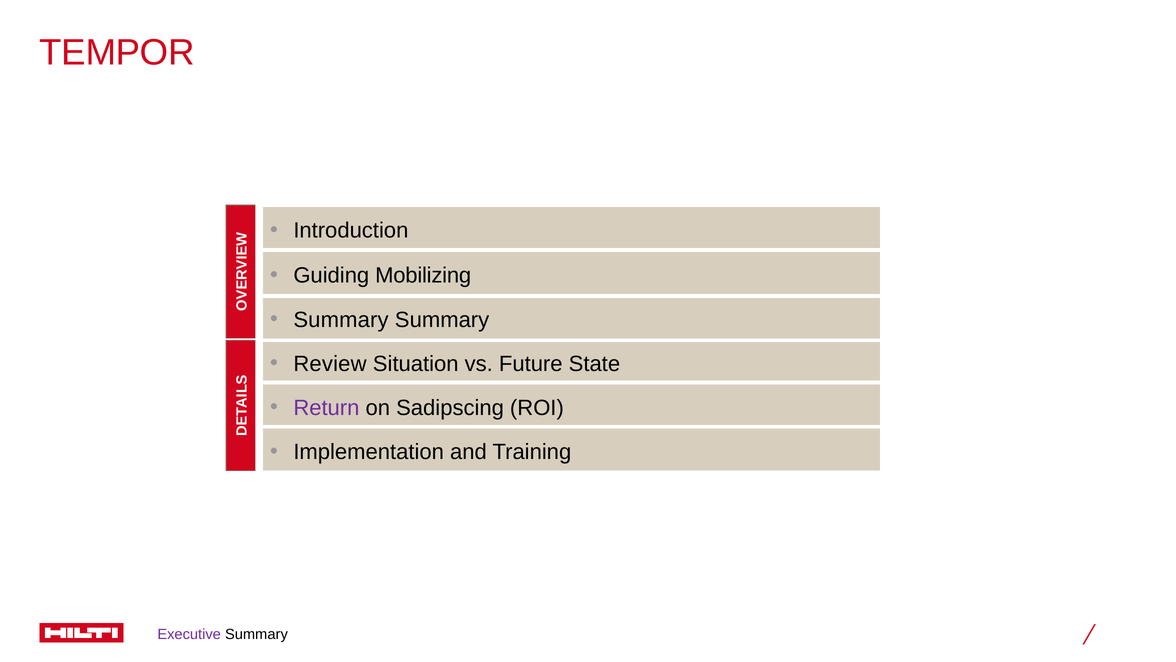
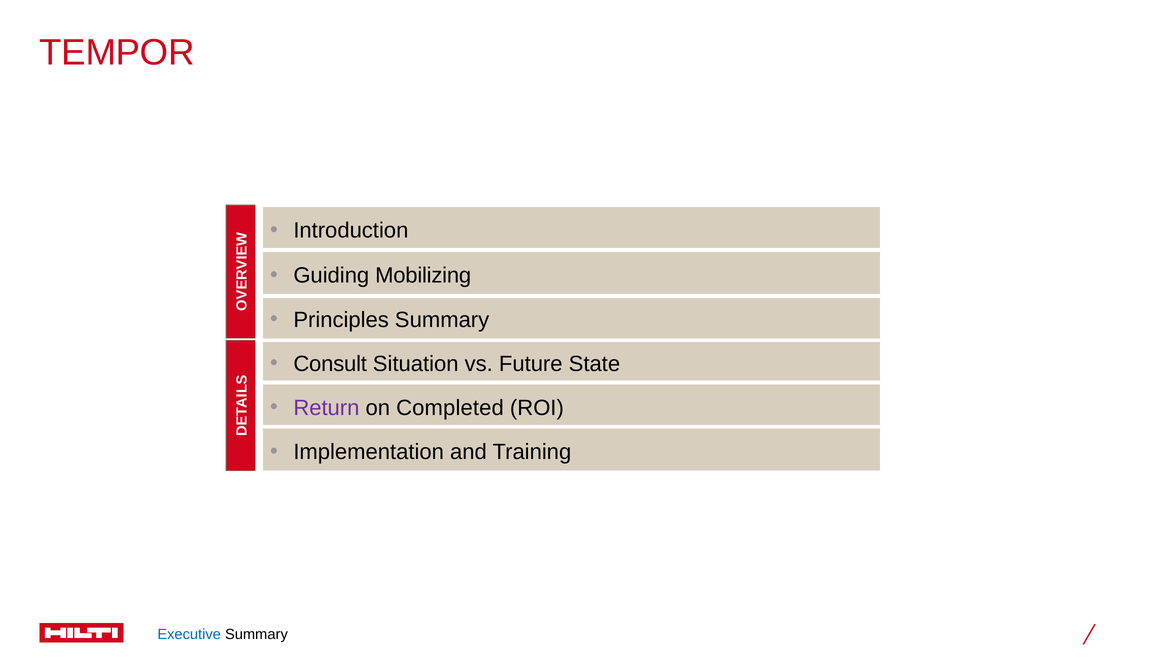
Summary: Summary -> Principles (341, 320)
Review: Review -> Consult (330, 364)
Sadipscing: Sadipscing -> Completed (450, 408)
Executive colour: purple -> blue (189, 634)
